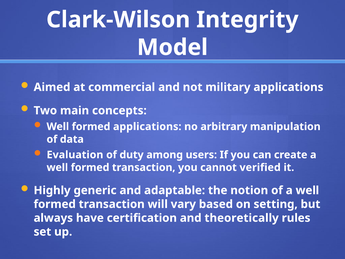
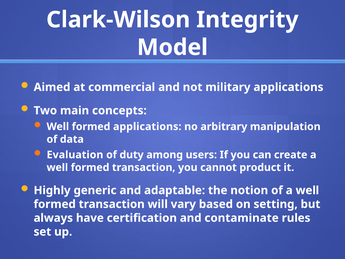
verified: verified -> product (260, 167)
theoretically: theoretically -> contaminate (242, 218)
